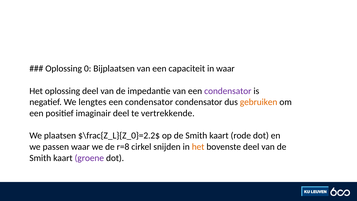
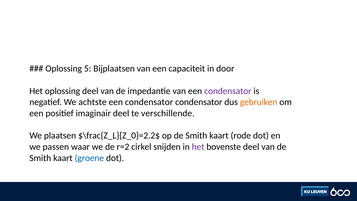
0: 0 -> 5 (88, 69)
in waar: waar -> door (225, 69)
lengtes: lengtes -> achtste (93, 102)
vertrekkende: vertrekkende -> verschillende (168, 113)
r=8: r=8 -> r=2 (123, 147)
het colour: orange -> purple (198, 147)
groene colour: purple -> blue (89, 158)
